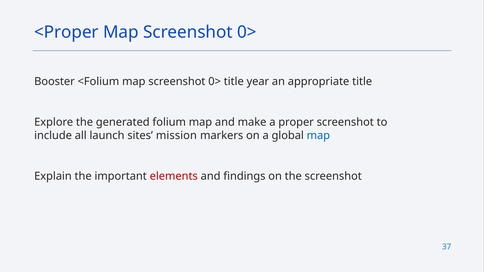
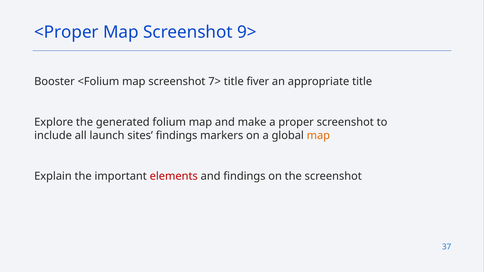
0>: 0> -> 9> (247, 32)
<Folium map screenshot 0>: 0> -> 7> (215, 82)
year: year -> fiver (258, 82)
sites mission: mission -> findings (177, 136)
map colour: blue -> orange (318, 136)
